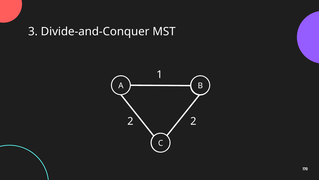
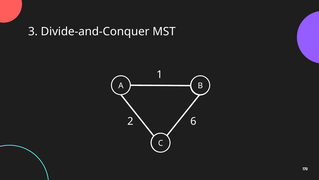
2 2: 2 -> 6 (193, 121)
